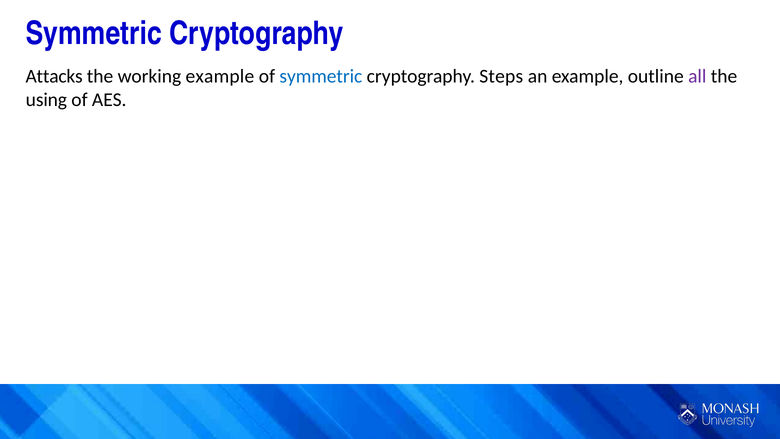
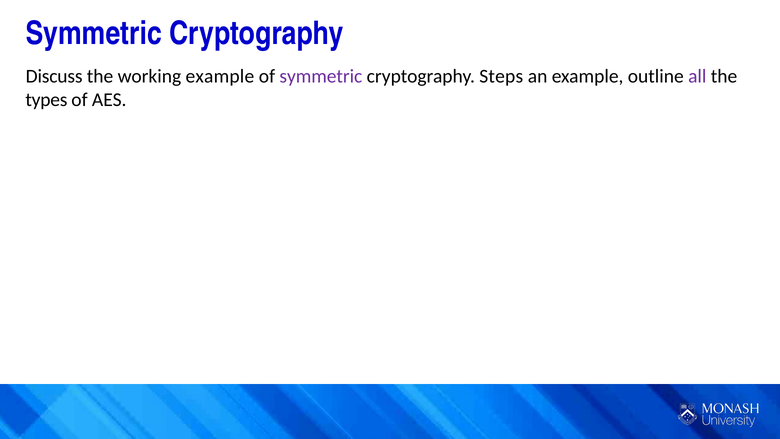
Attacks: Attacks -> Discuss (54, 76)
symmetric colour: blue -> purple (321, 76)
using: using -> types (46, 100)
